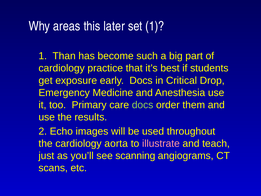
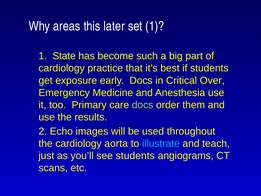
Than: Than -> State (64, 56)
Drop: Drop -> Over (212, 80)
illustrate colour: pink -> light blue (161, 143)
see scanning: scanning -> students (135, 156)
